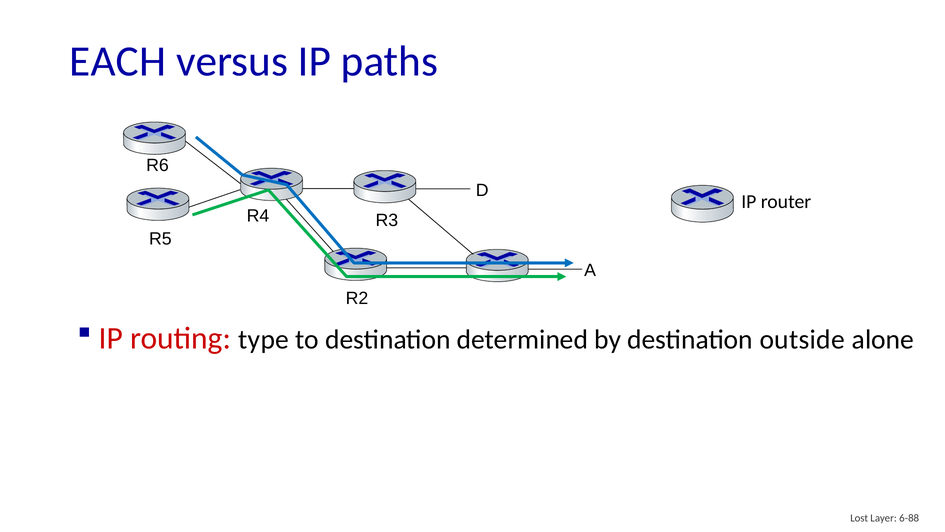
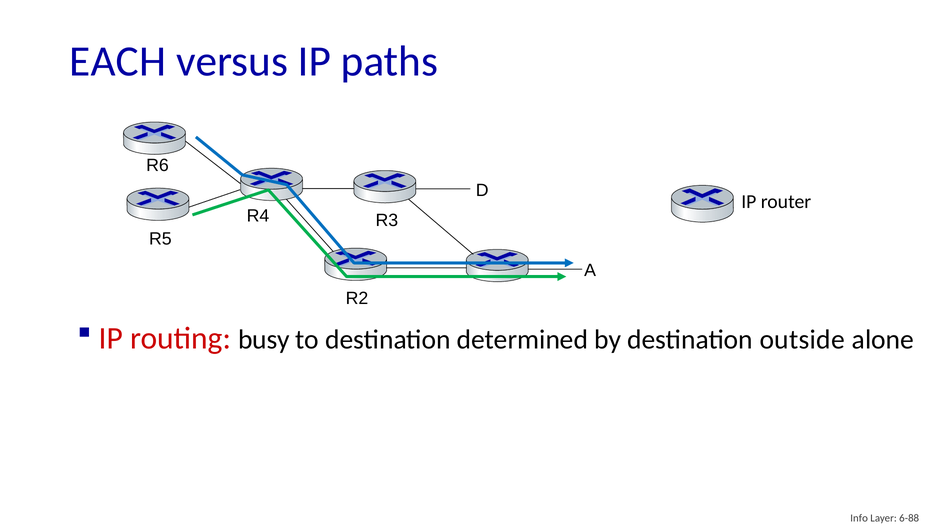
type: type -> busy (264, 340)
Lost: Lost -> Info (859, 518)
